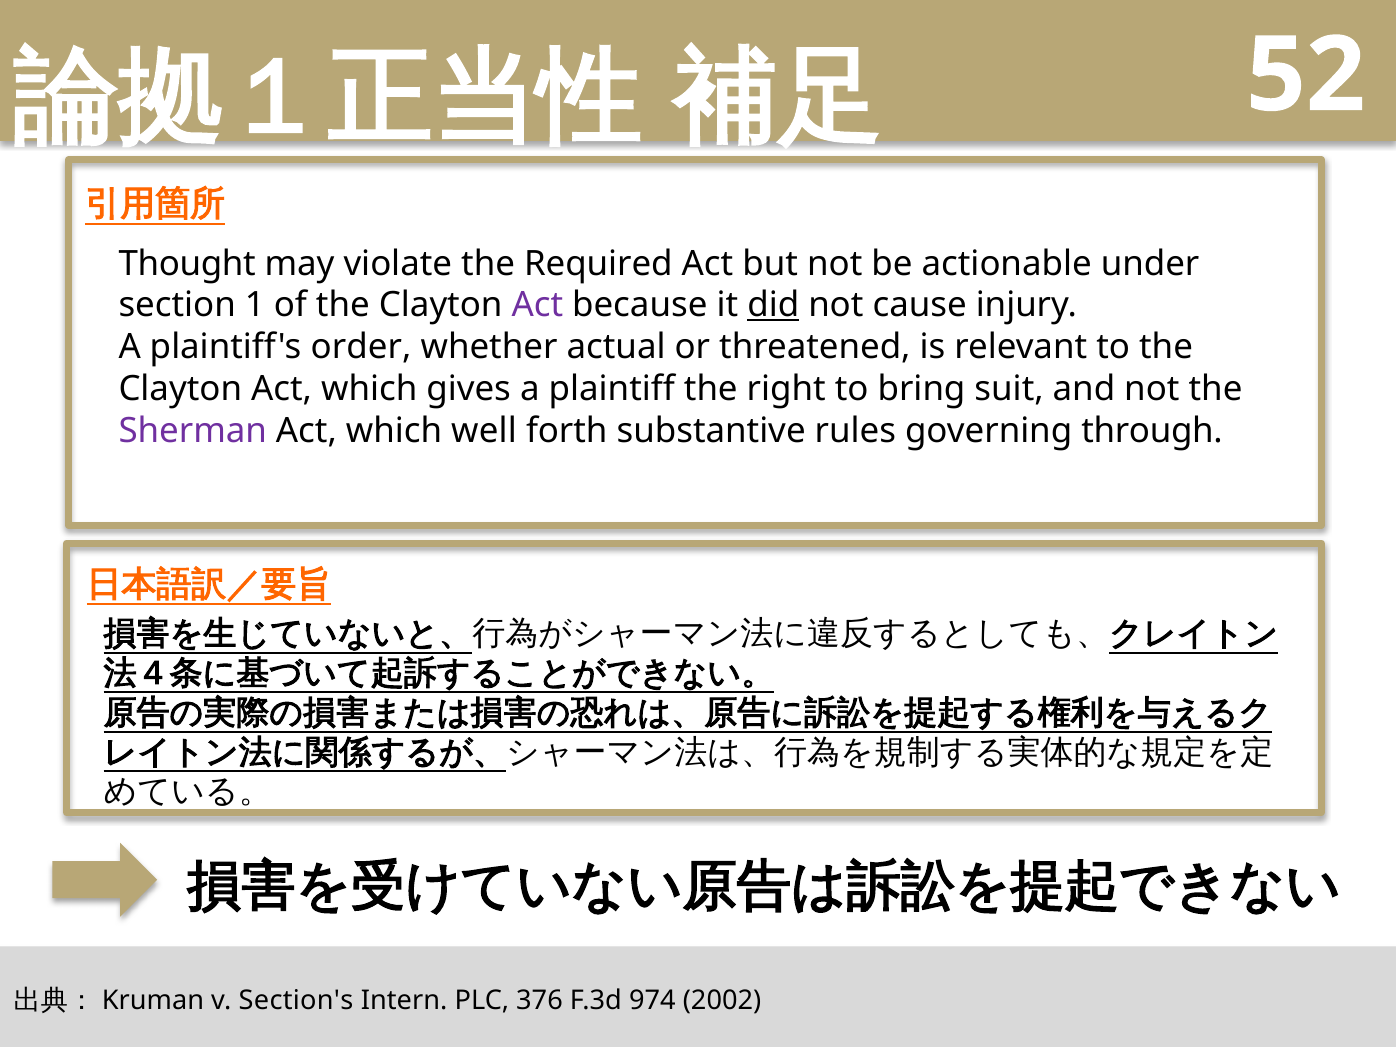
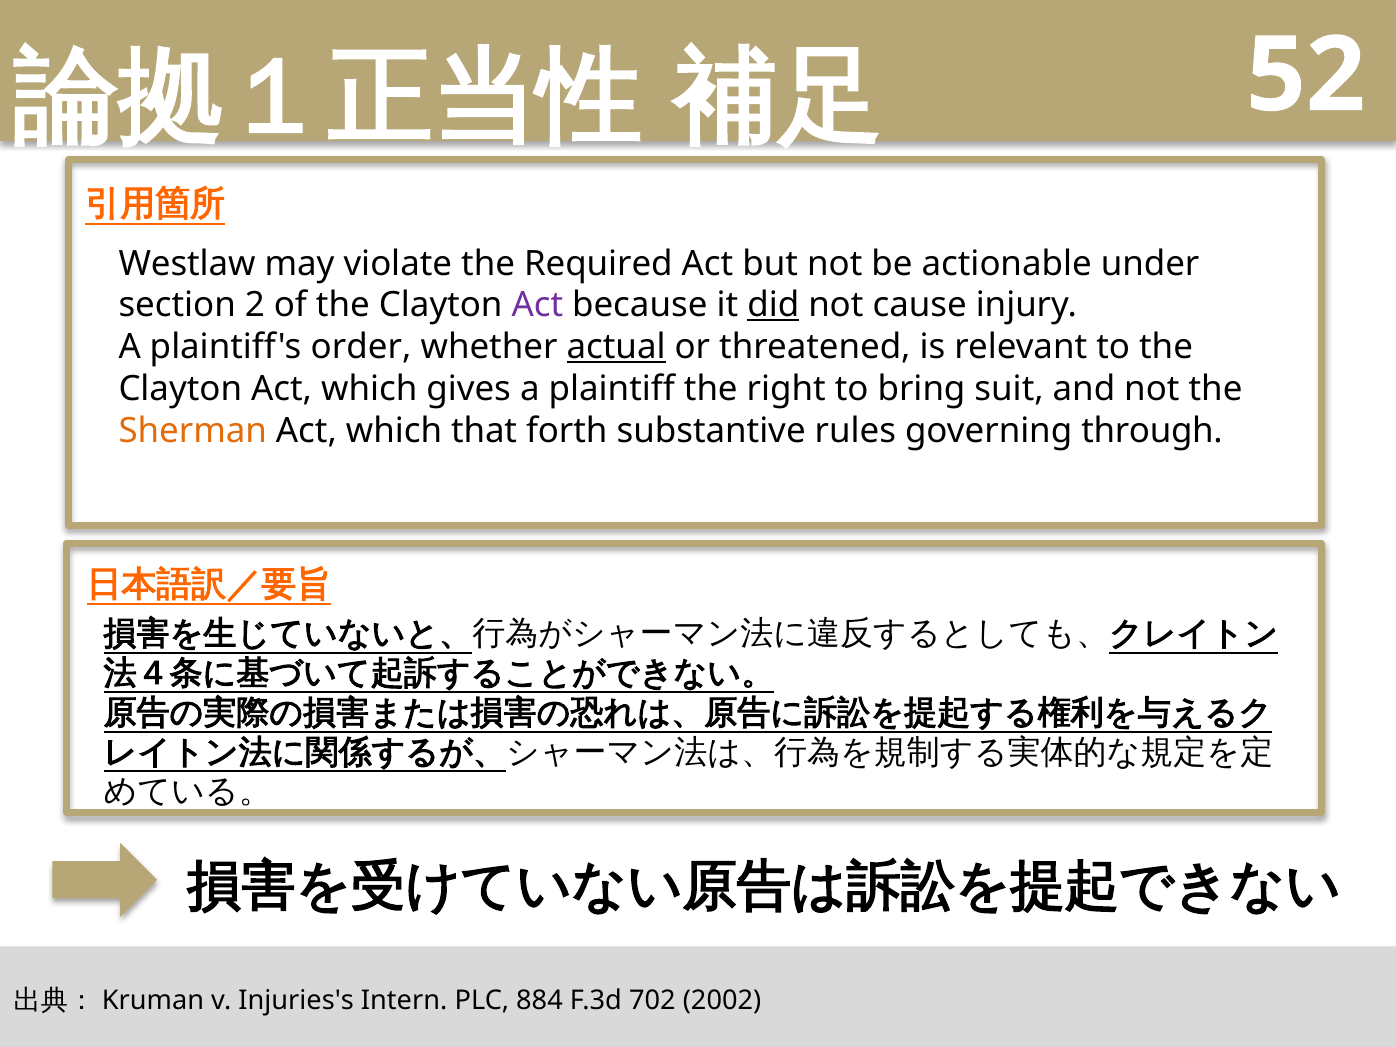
Thought: Thought -> Westlaw (187, 264)
1: 1 -> 2 (255, 305)
actual underline: none -> present (616, 347)
Sherman colour: purple -> orange (193, 431)
well: well -> that (484, 431)
Section's: Section's -> Injuries's (296, 1000)
376: 376 -> 884 (539, 1000)
974: 974 -> 702 (652, 1000)
